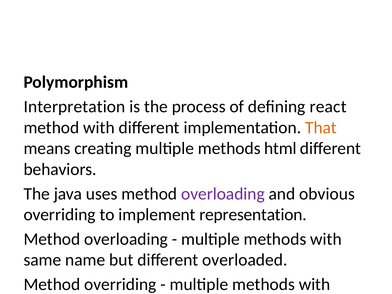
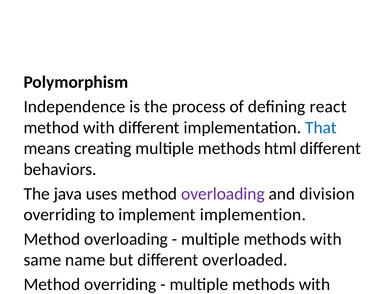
Interpretation: Interpretation -> Independence (74, 107)
That colour: orange -> blue (321, 128)
obvious: obvious -> division (327, 194)
representation: representation -> implemention (253, 215)
